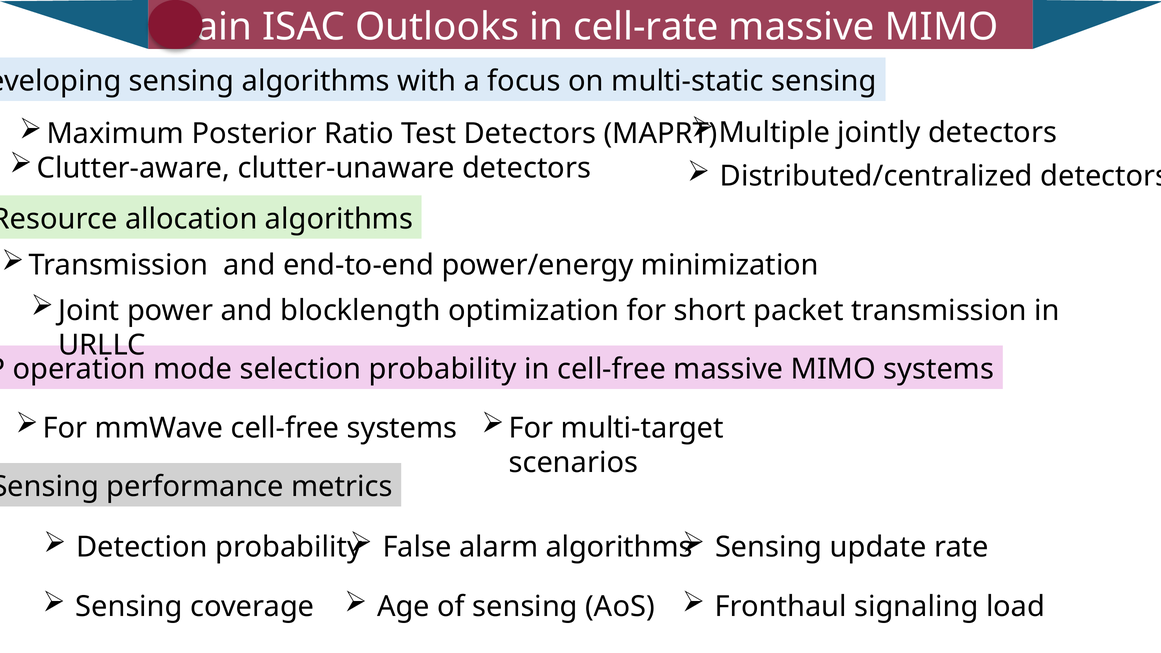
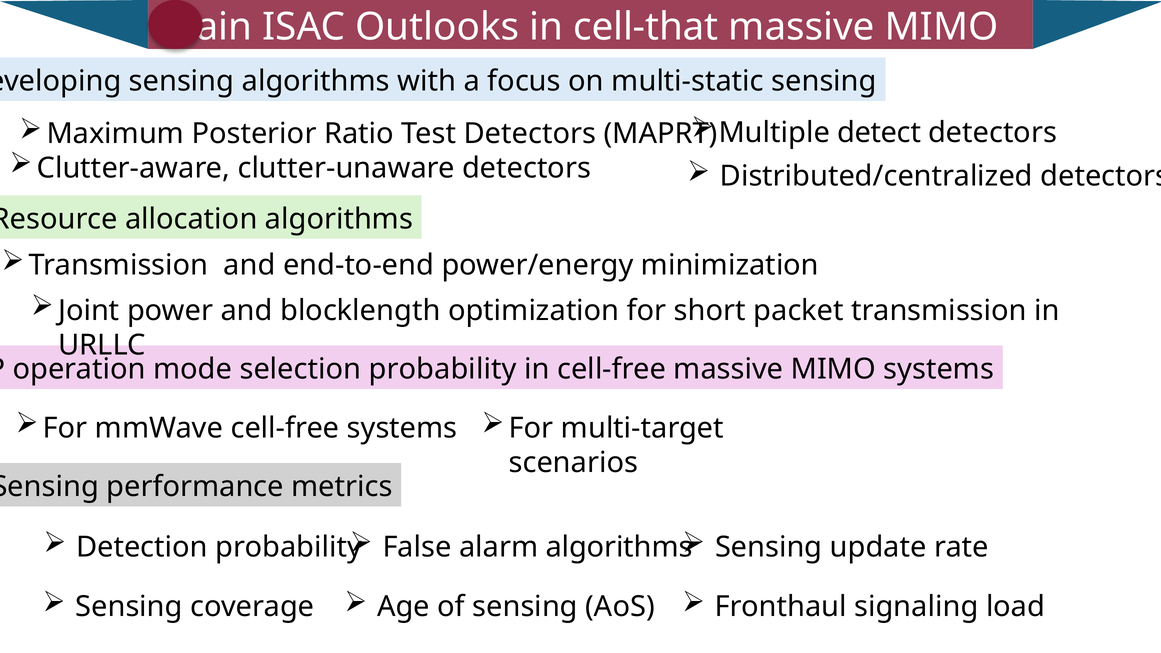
cell-rate: cell-rate -> cell-that (646, 27)
jointly: jointly -> detect (879, 132)
